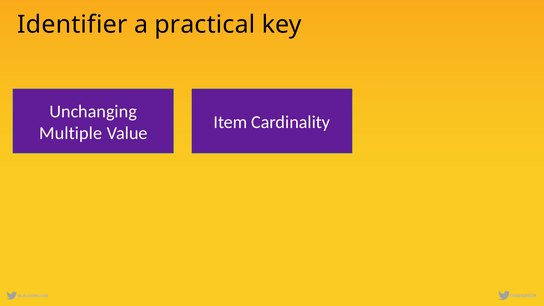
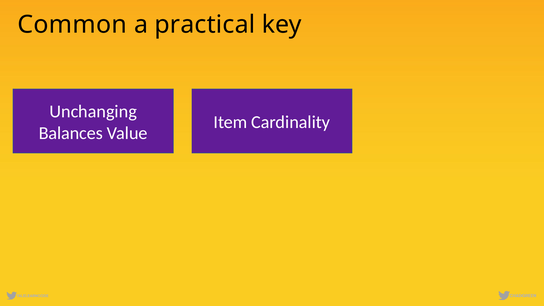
Identifier: Identifier -> Common (72, 25)
Multiple: Multiple -> Balances (71, 133)
